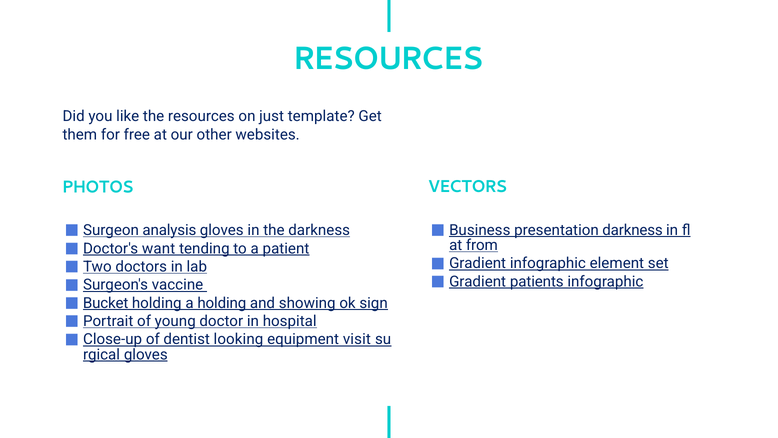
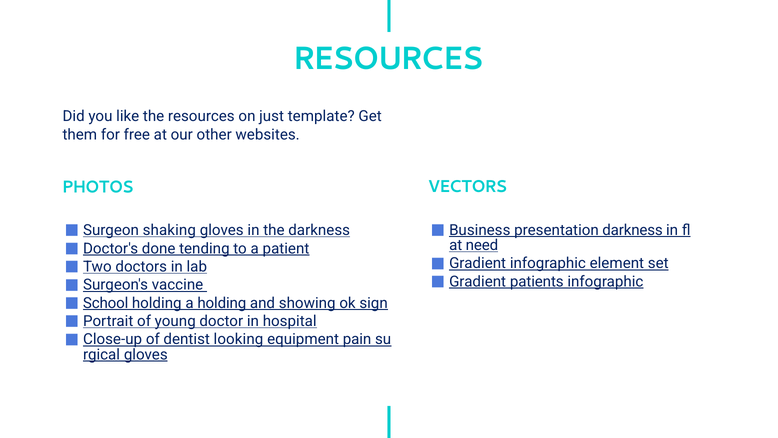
analysis: analysis -> shaking (169, 230)
from: from -> need (482, 245)
want: want -> done (159, 248)
Bucket: Bucket -> School (106, 303)
visit: visit -> pain (357, 339)
